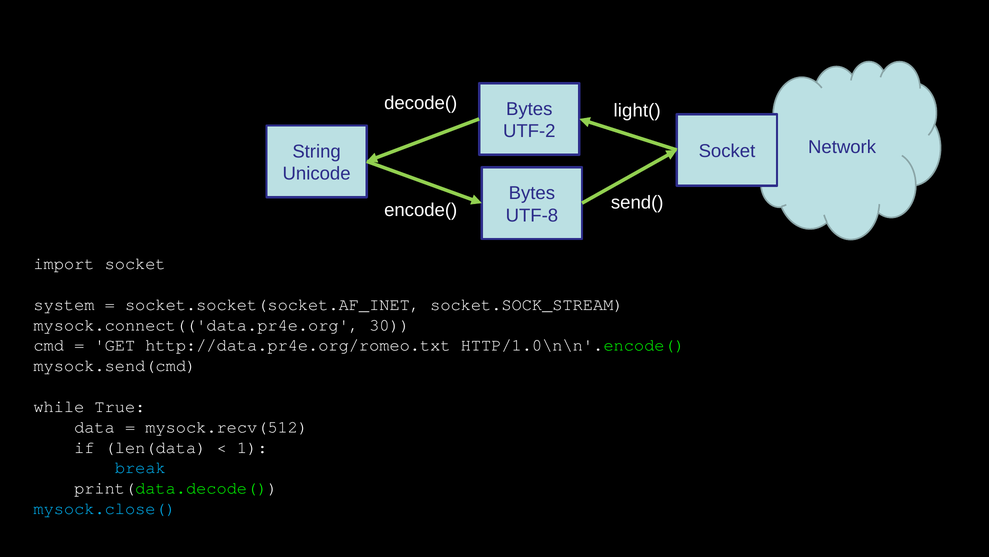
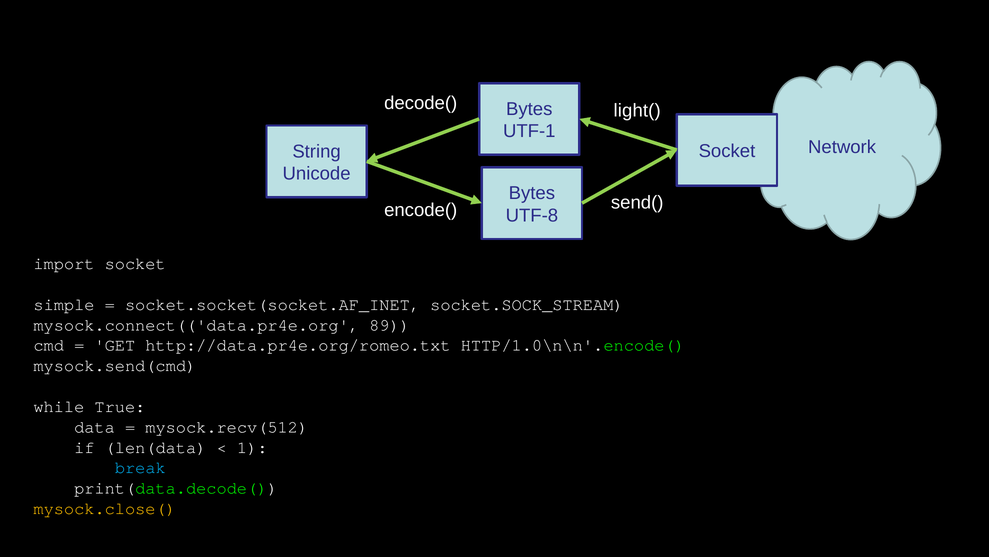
UTF-2: UTF-2 -> UTF-1 (529, 131)
system: system -> simple (64, 304)
30: 30 -> 89 (390, 324)
mysock.close( colour: light blue -> yellow (105, 508)
